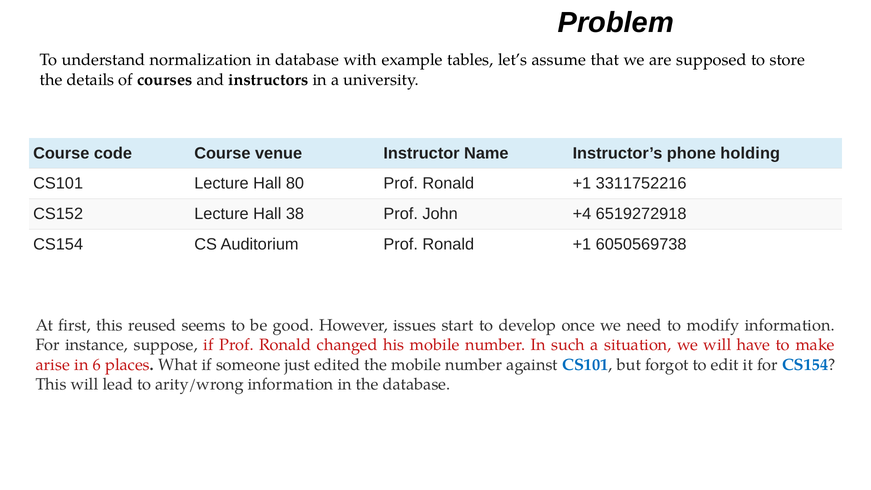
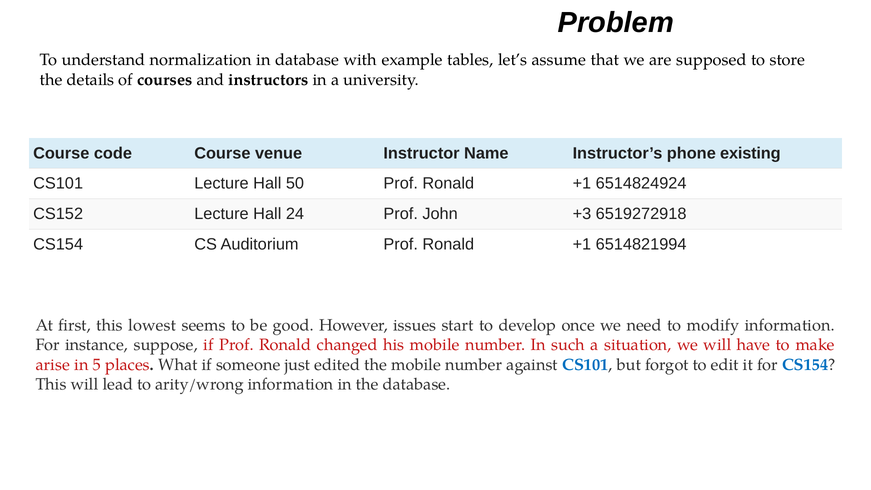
holding: holding -> existing (750, 153)
80: 80 -> 50 (295, 183)
3311752216: 3311752216 -> 6514824924 (641, 183)
38: 38 -> 24 (295, 214)
+4: +4 -> +3 (582, 214)
6050569738: 6050569738 -> 6514821994 (641, 244)
reused: reused -> lowest (152, 325)
6: 6 -> 5 (97, 365)
